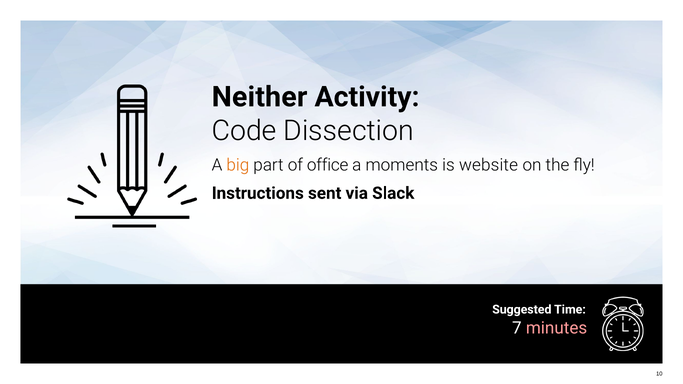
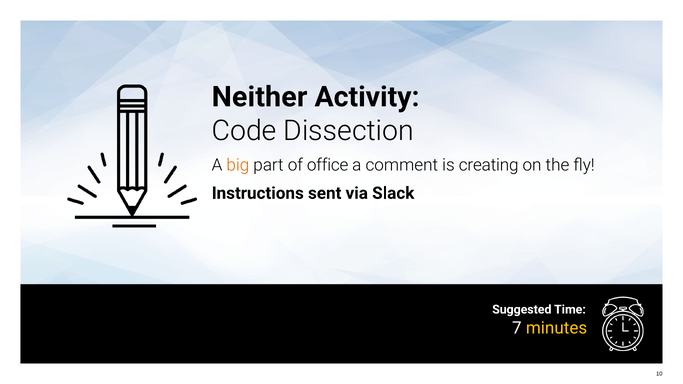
moments: moments -> comment (402, 165)
website: website -> creating (489, 165)
minutes colour: pink -> yellow (557, 328)
